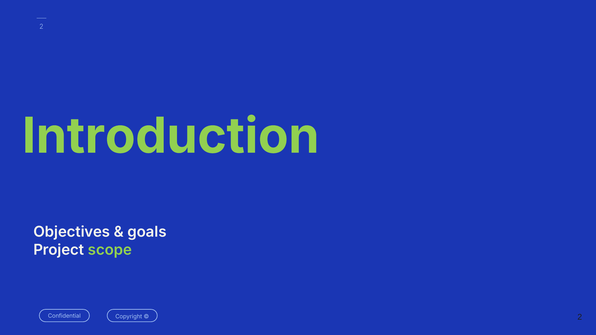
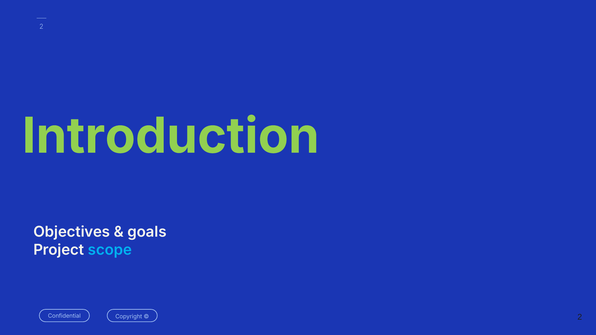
scope colour: light green -> light blue (110, 250)
